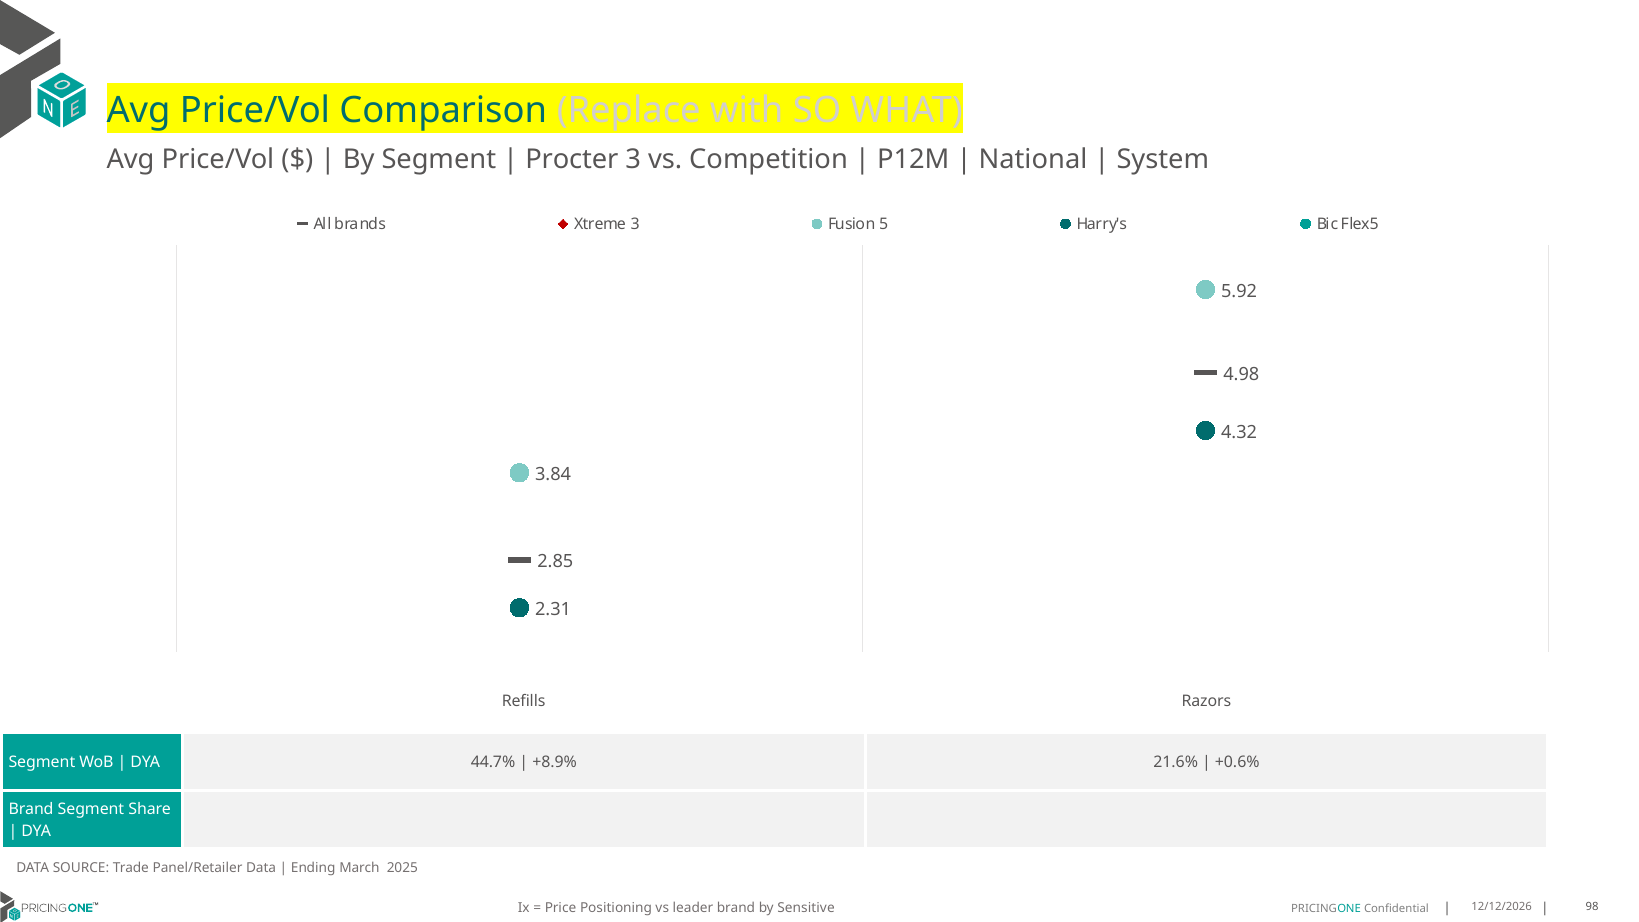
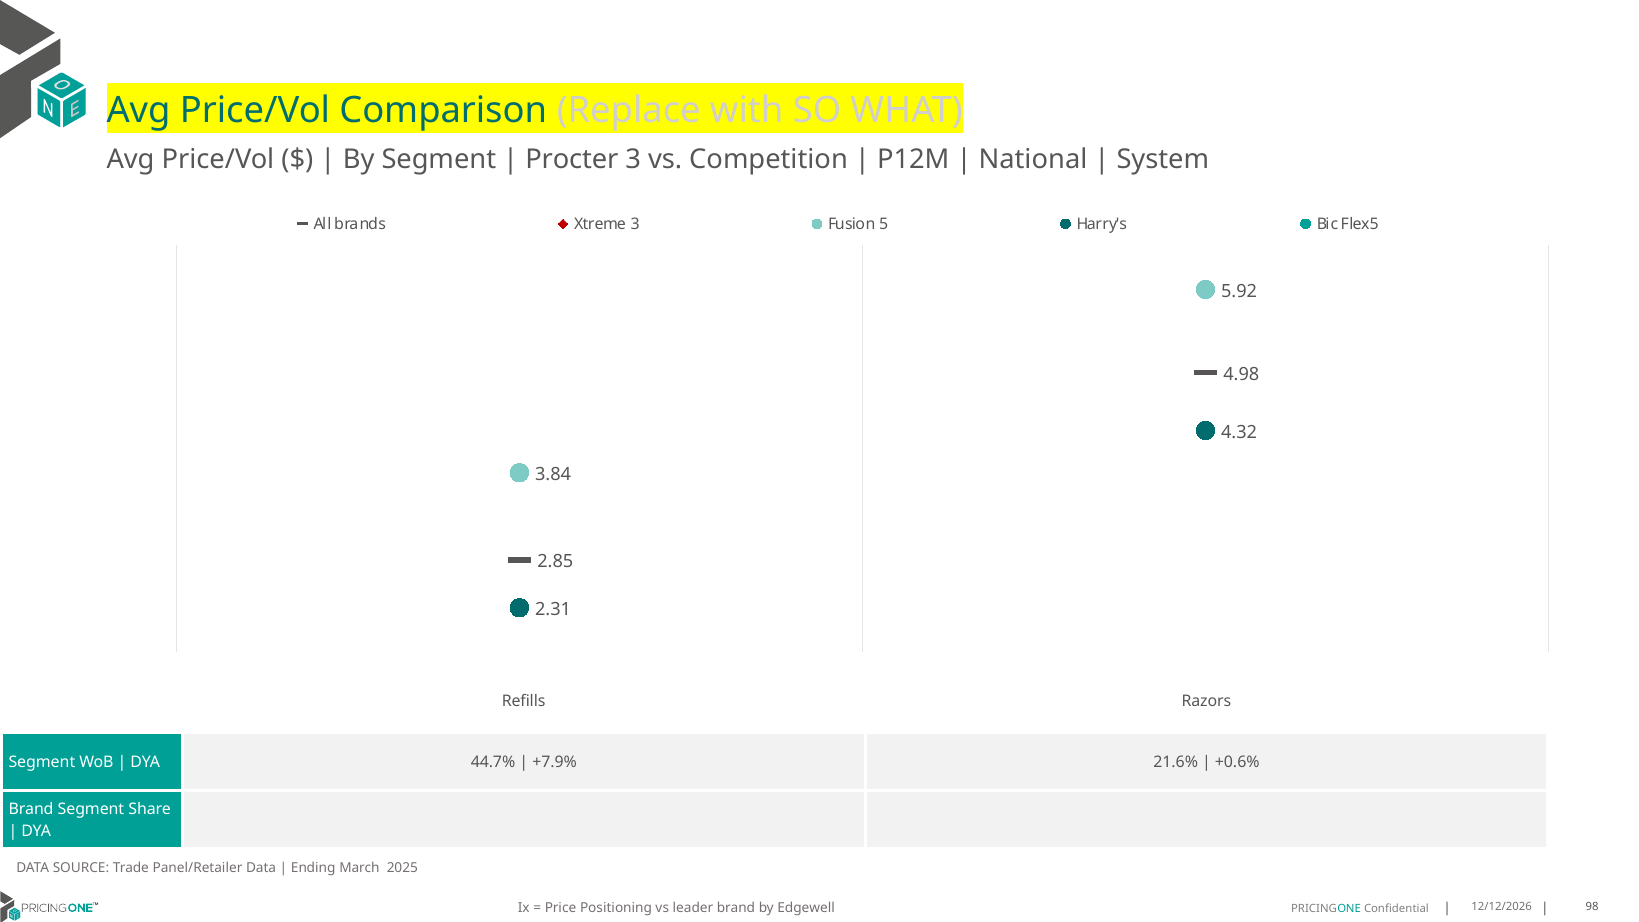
+8.9%: +8.9% -> +7.9% (555, 762)
Sensitive: Sensitive -> Edgewell (806, 908)
